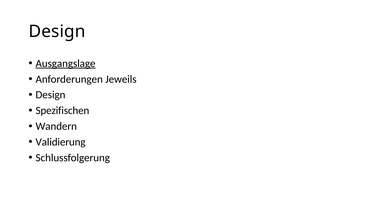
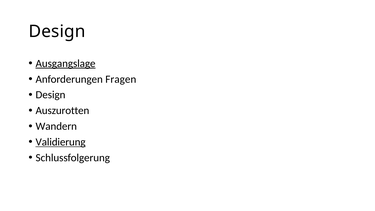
Jeweils: Jeweils -> Fragen (121, 79)
Spezifischen: Spezifischen -> Auszurotten (62, 111)
Validierung underline: none -> present (61, 142)
